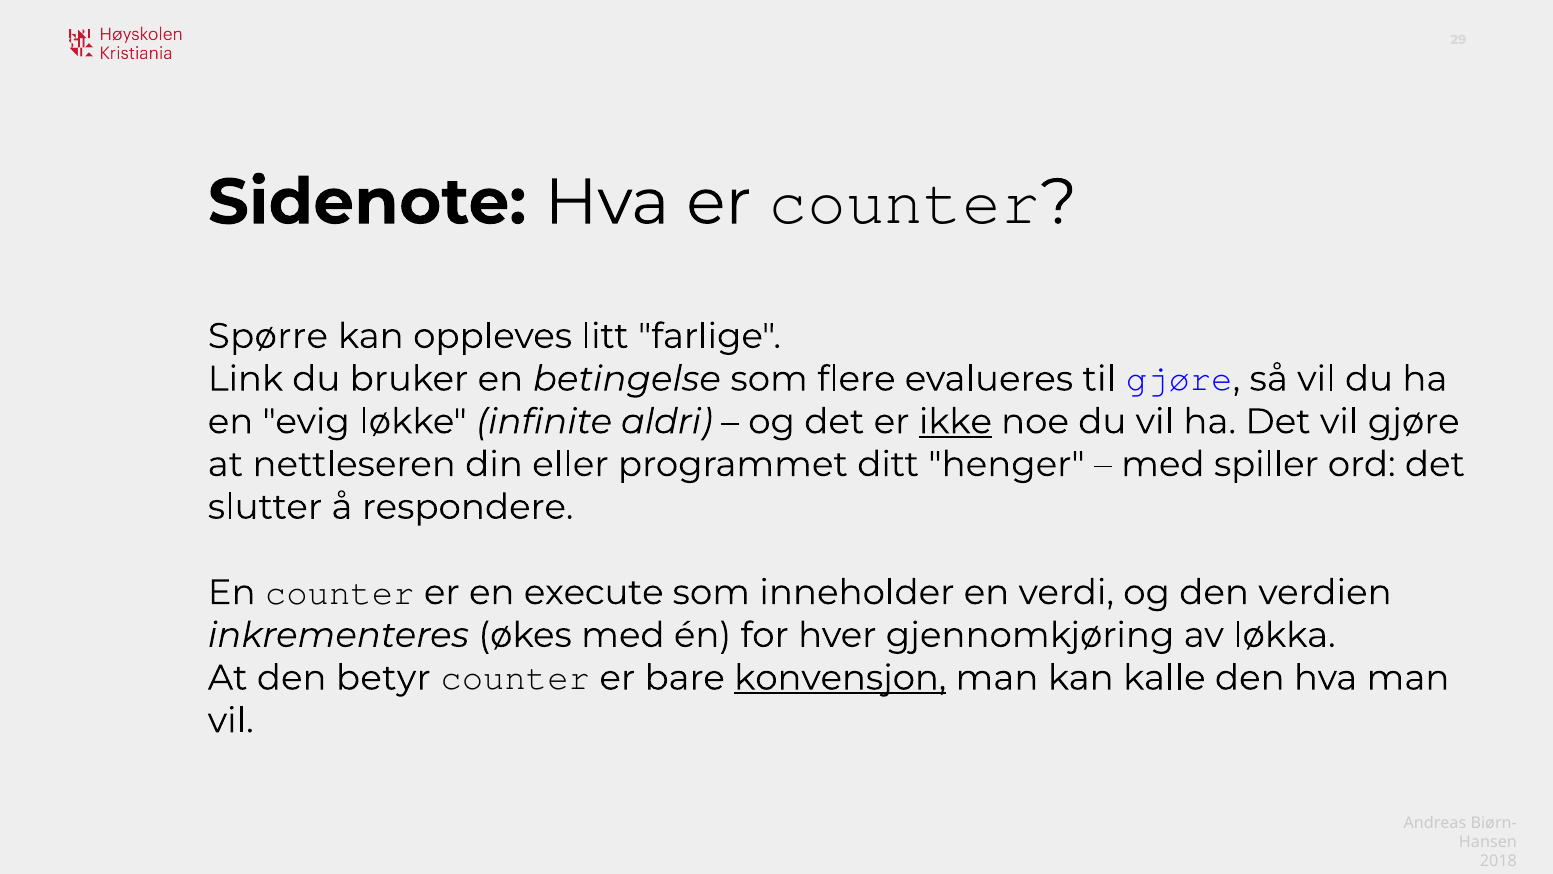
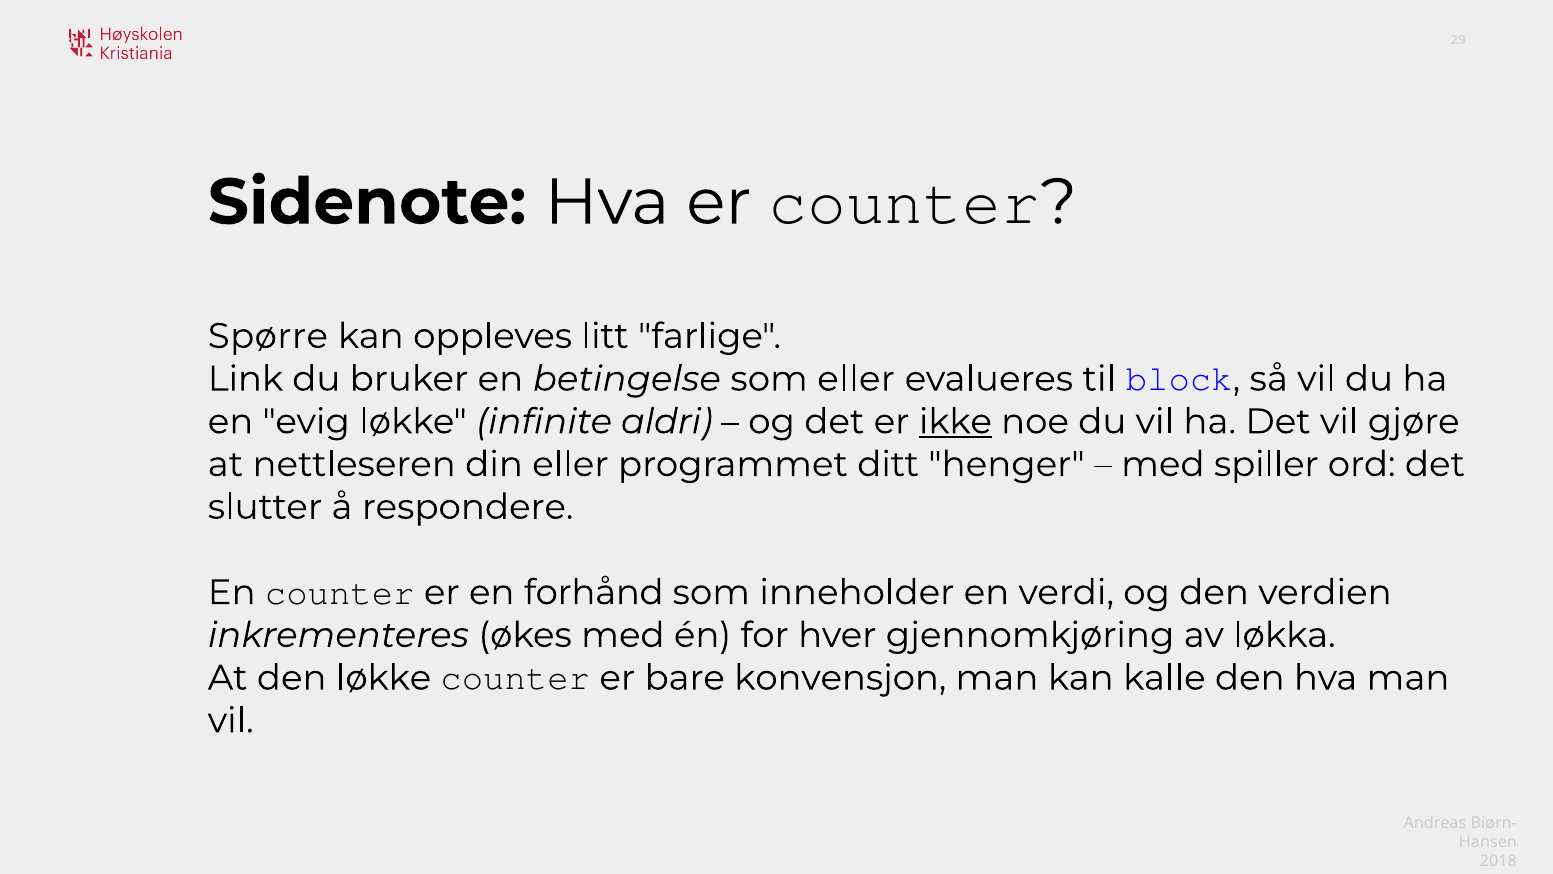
som flere: flere -> eller (856, 379)
til gjøre: gjøre -> block (1179, 379)
execute: execute -> forhånd (594, 592)
den betyr: betyr -> løkke (384, 678)
konvensjon underline: present -> none (840, 678)
